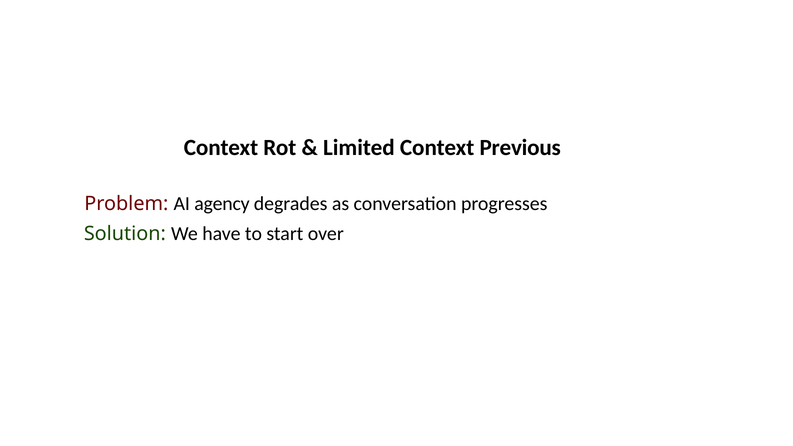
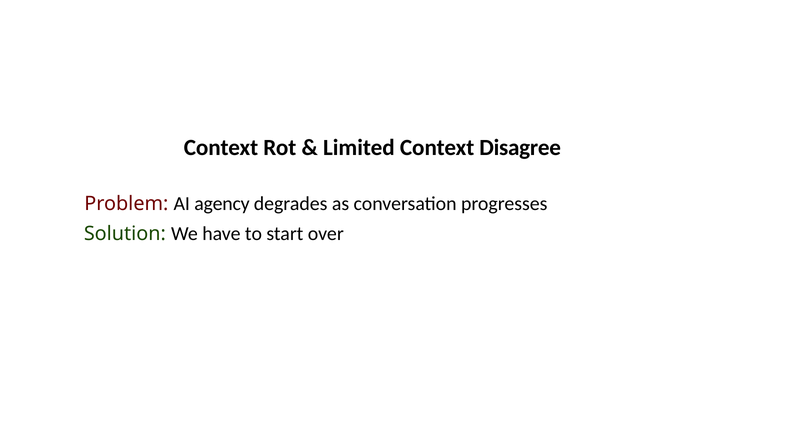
Previous: Previous -> Disagree (520, 148)
